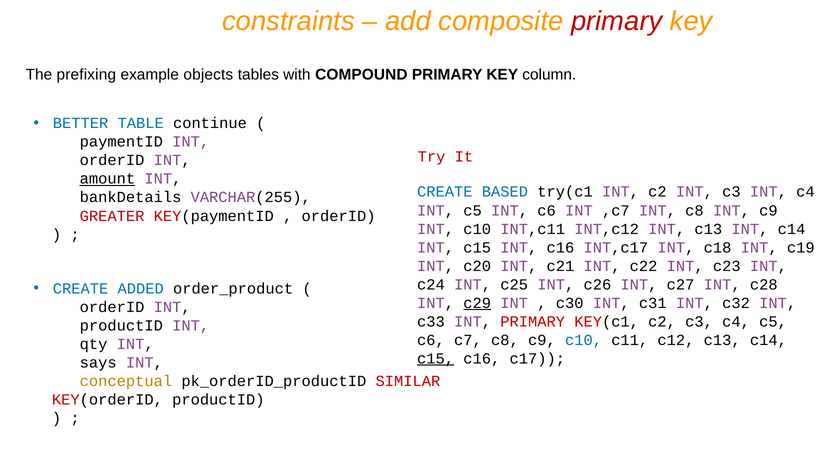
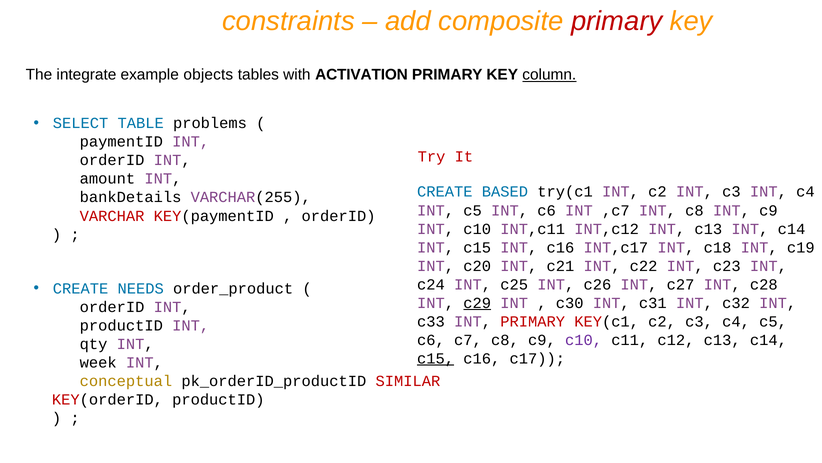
prefixing: prefixing -> integrate (86, 75)
COMPOUND: COMPOUND -> ACTIVATION (362, 75)
column underline: none -> present (549, 75)
BETTER: BETTER -> SELECT (81, 123)
continue: continue -> problems (210, 123)
amount underline: present -> none (107, 179)
GREATER: GREATER -> VARCHAR (112, 216)
ADDED: ADDED -> NEEDS (141, 288)
c10 colour: blue -> purple (584, 340)
says: says -> week (98, 362)
